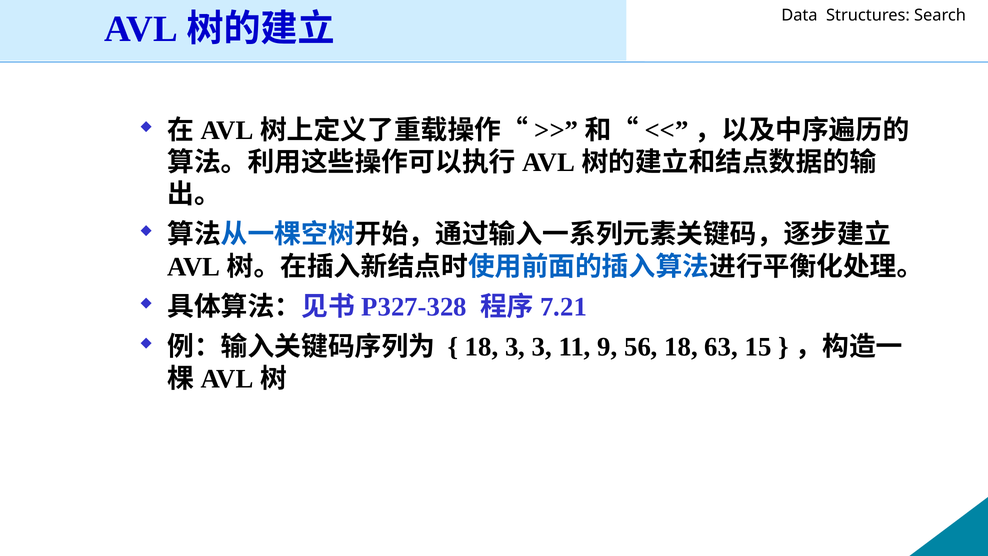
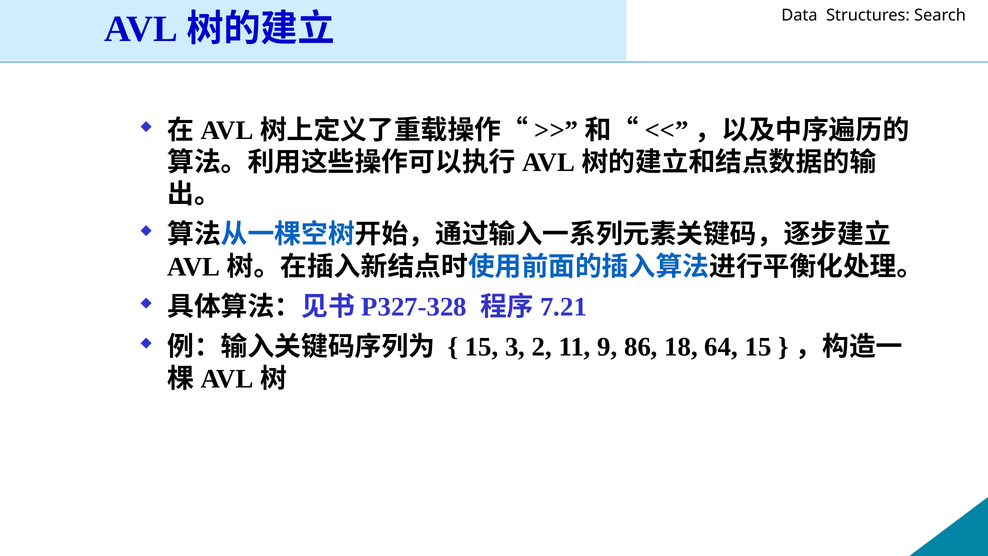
18: 18 -> 15 (482, 347)
3 3: 3 -> 2 (542, 347)
56: 56 -> 86 (641, 347)
63: 63 -> 64 (721, 347)
